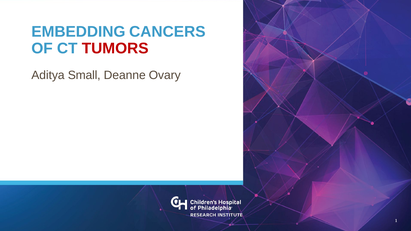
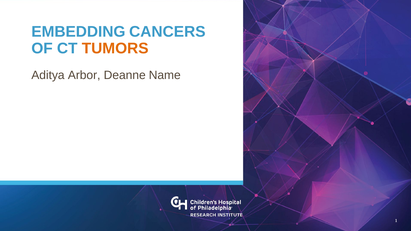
TUMORS colour: red -> orange (115, 49)
Small: Small -> Arbor (84, 75)
Ovary: Ovary -> Name (165, 75)
